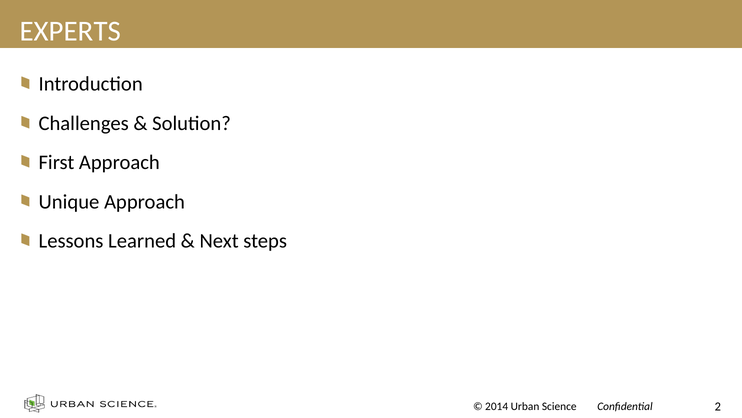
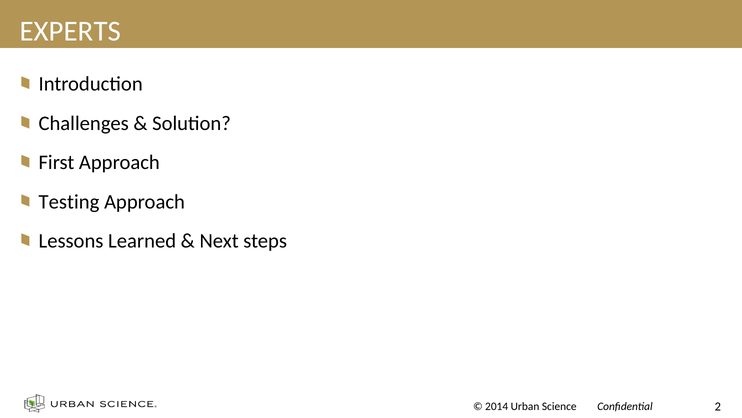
Unique: Unique -> Testing (69, 201)
